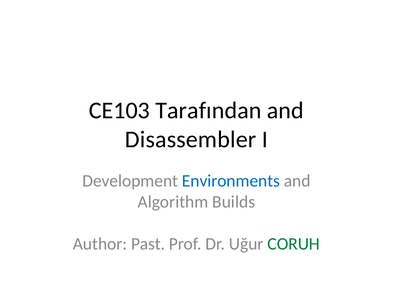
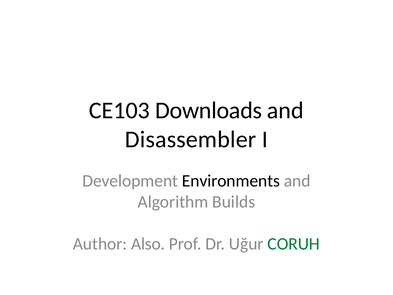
Tarafından: Tarafından -> Downloads (209, 110)
Environments colour: blue -> black (231, 181)
Past: Past -> Also (148, 244)
